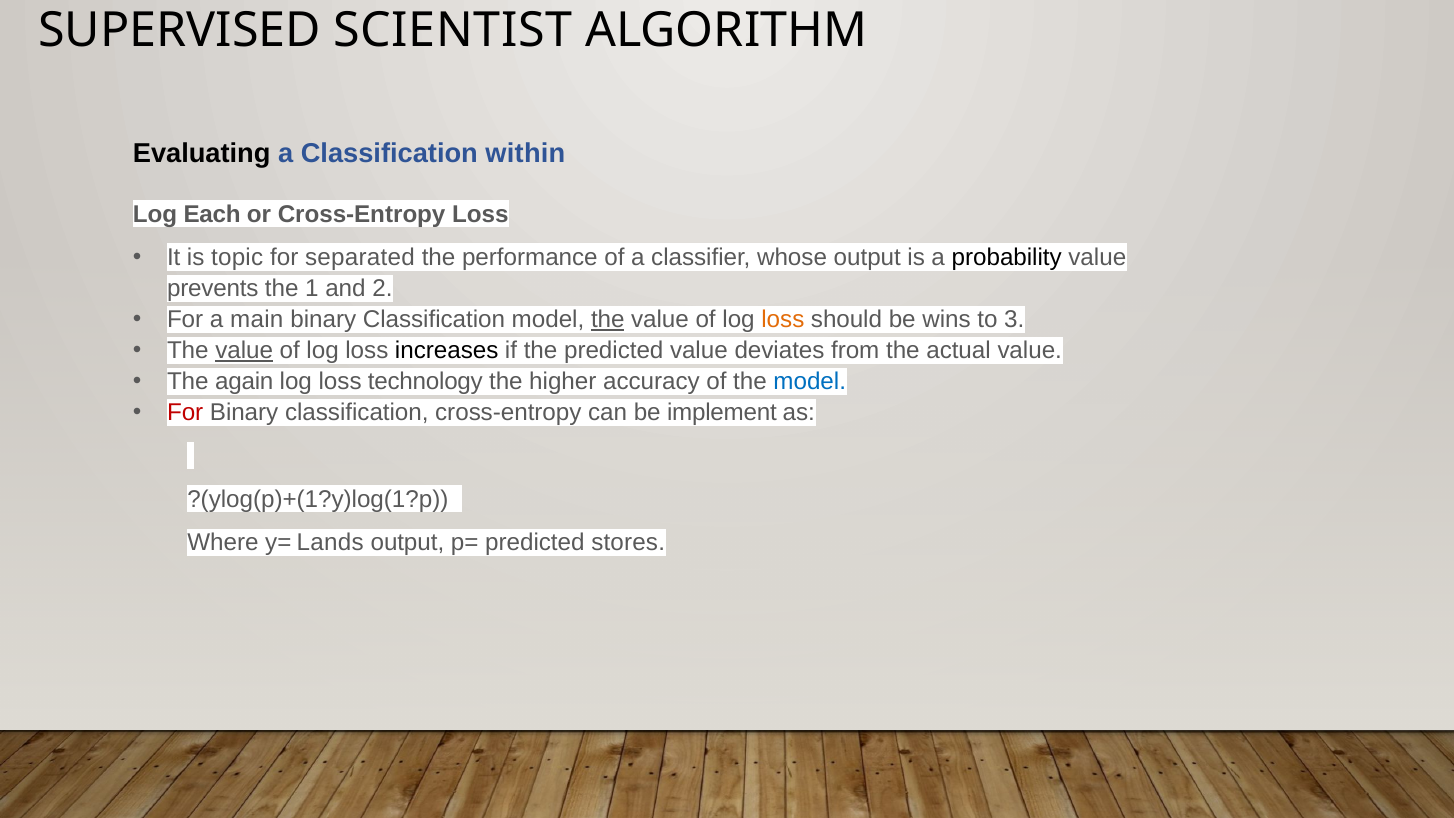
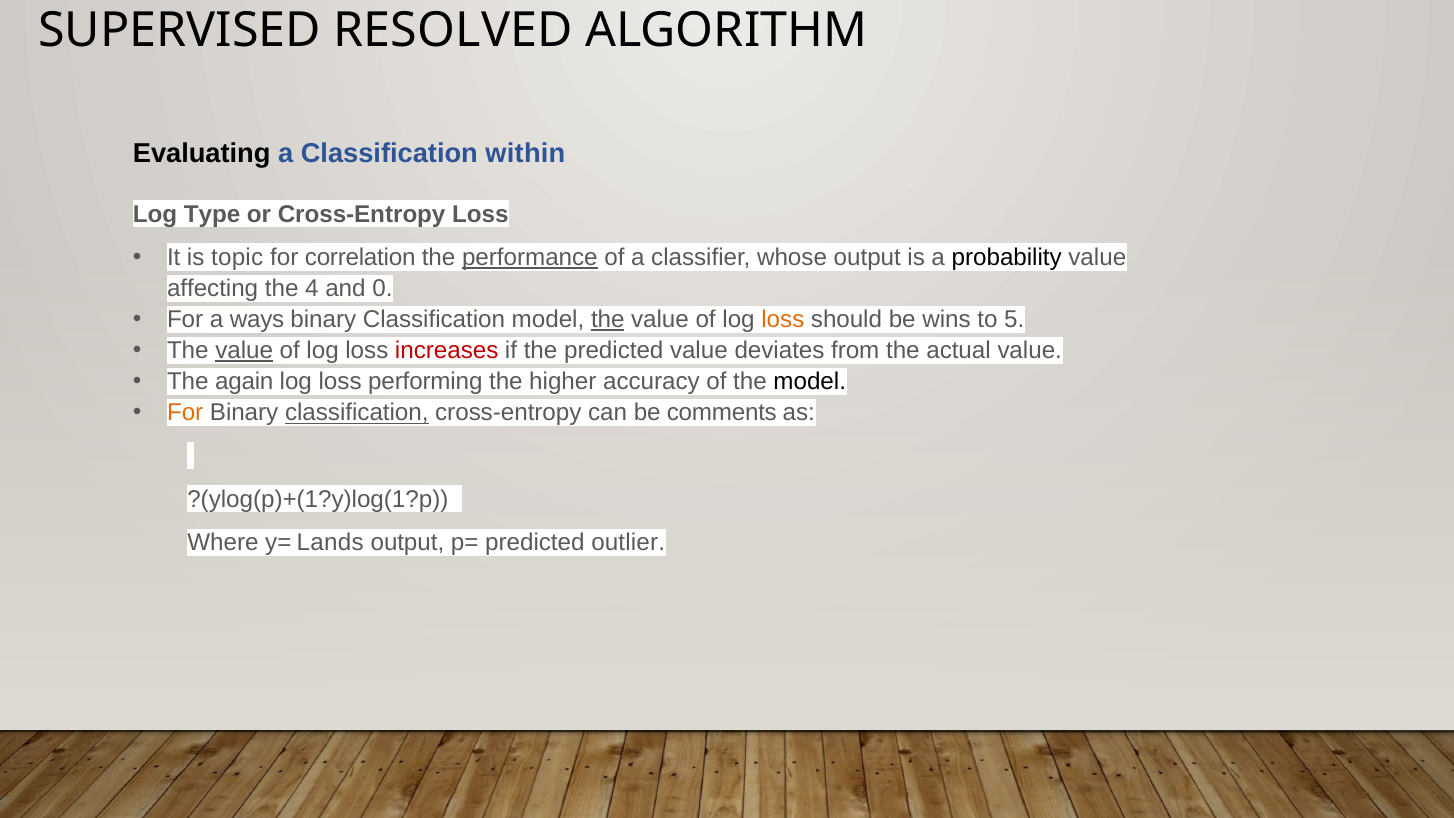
SCIENTIST: SCIENTIST -> RESOLVED (453, 30)
Each: Each -> Type (212, 214)
separated: separated -> correlation (360, 257)
performance underline: none -> present (530, 257)
prevents: prevents -> affecting (213, 289)
1: 1 -> 4 (312, 289)
2: 2 -> 0 (382, 289)
main: main -> ways (257, 320)
3: 3 -> 5 (1014, 320)
increases colour: black -> red (447, 351)
technology: technology -> performing (425, 382)
model colour: blue -> black (810, 382)
For colour: red -> orange (185, 413)
classification underline: none -> present (357, 413)
implement: implement -> comments (722, 413)
stores: stores -> outlier (628, 542)
